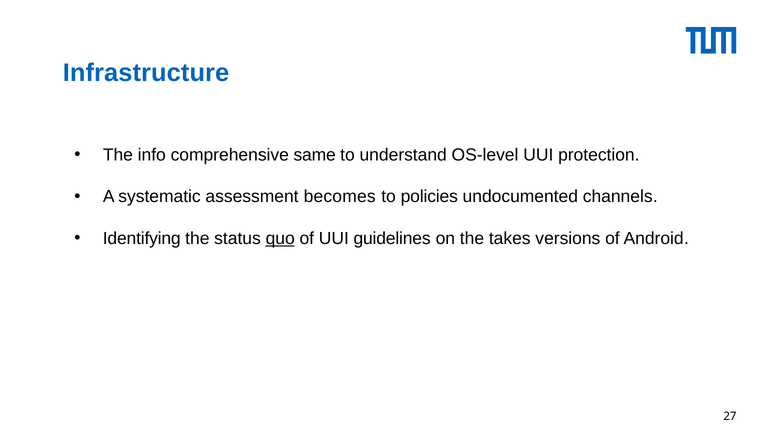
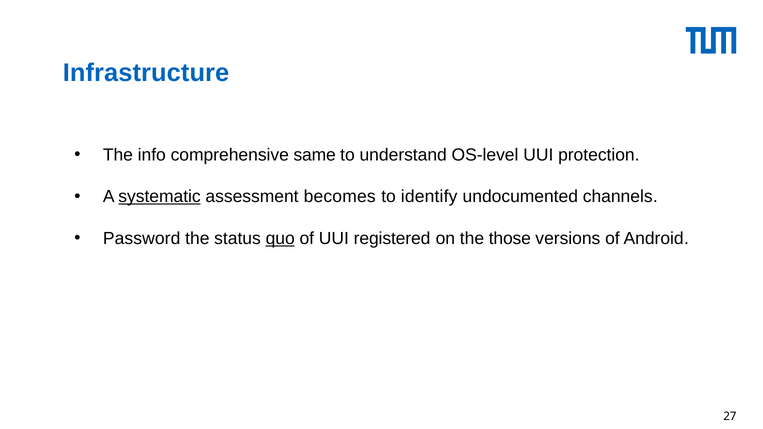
systematic underline: none -> present (160, 197)
policies: policies -> identify (429, 197)
Identifying: Identifying -> Password (142, 239)
guidelines: guidelines -> registered (392, 239)
takes: takes -> those (510, 239)
